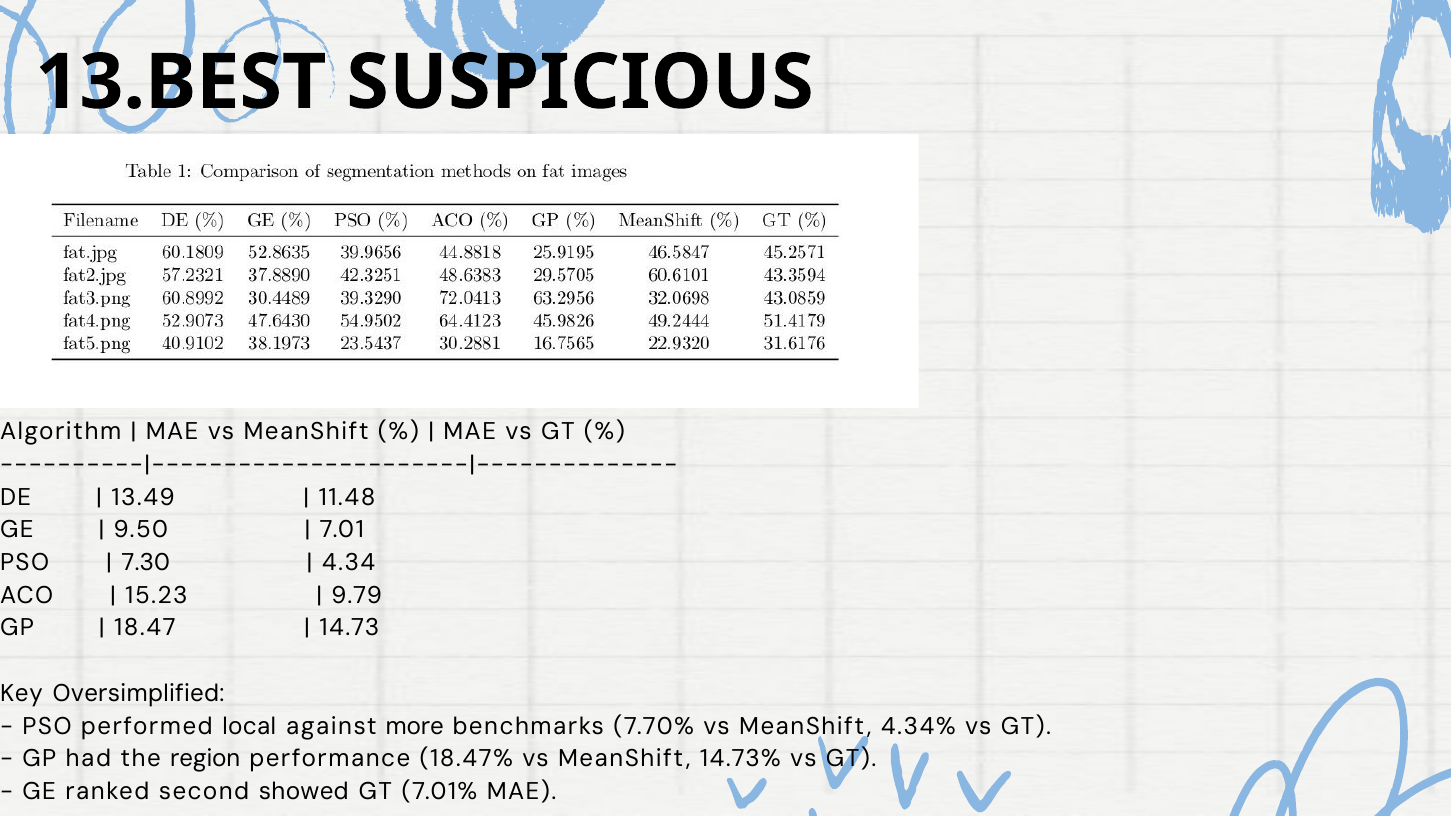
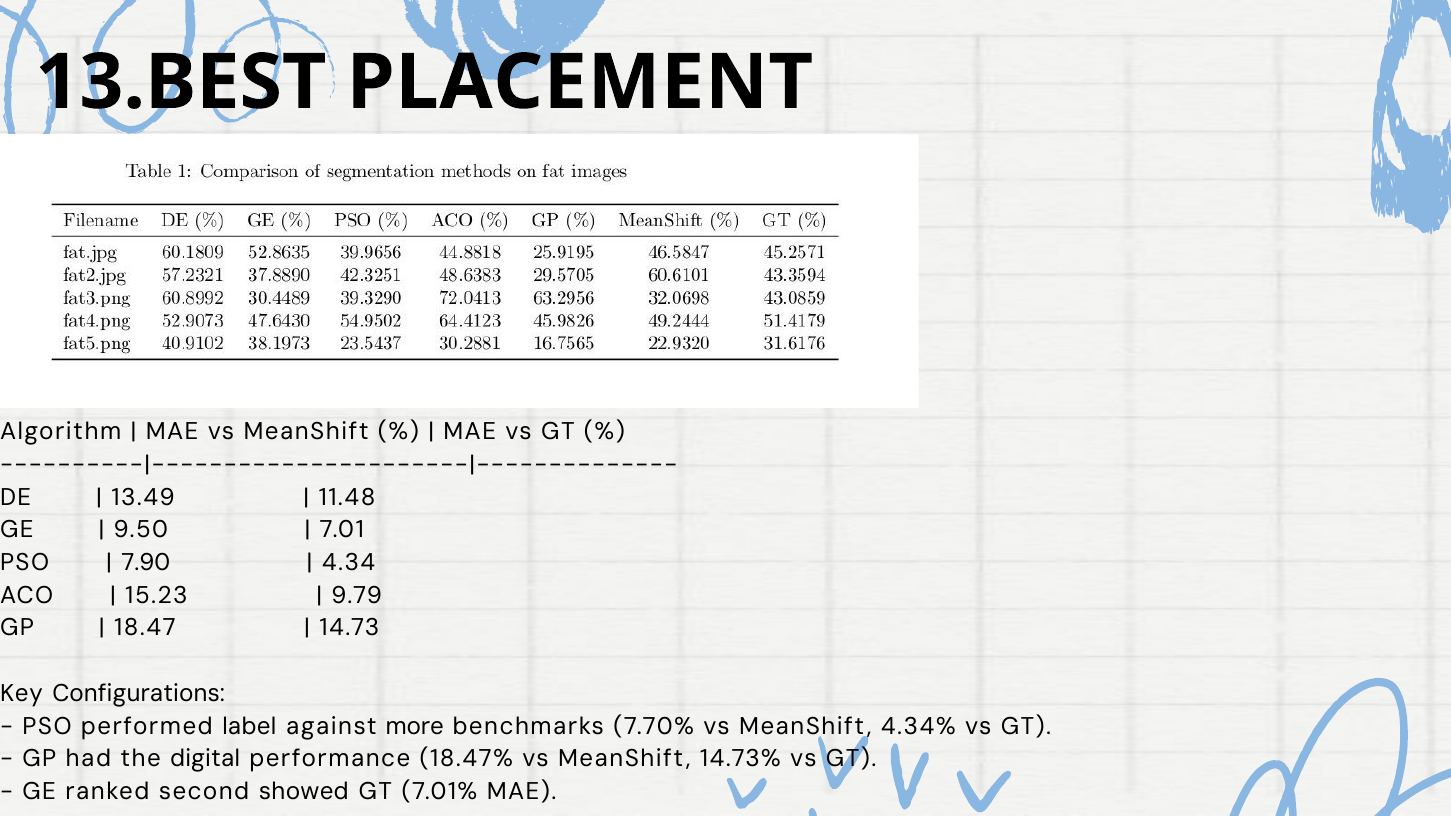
SUSPICIOUS: SUSPICIOUS -> PLACEMENT (580, 82)
7.30: 7.30 -> 7.90 (146, 563)
Oversimplified: Oversimplified -> Configurations (139, 694)
local: local -> label (249, 726)
region: region -> digital (205, 759)
